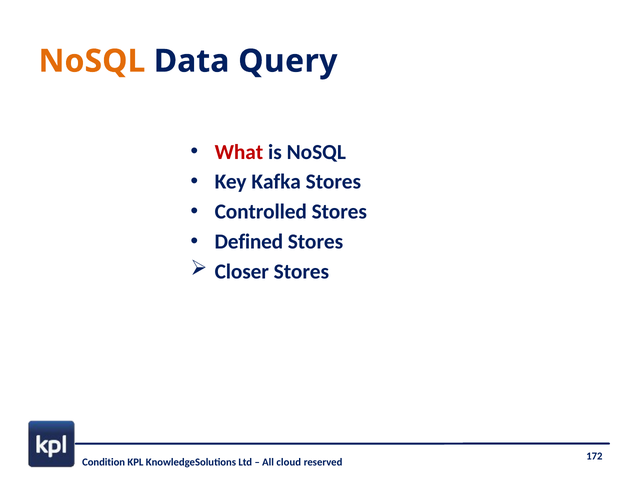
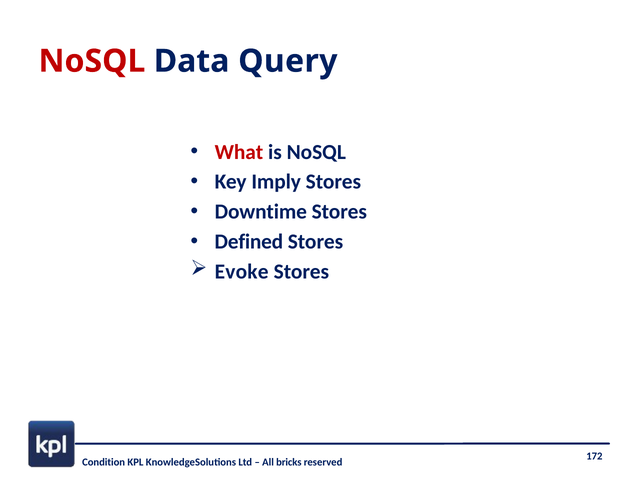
NoSQL colour: orange -> red (92, 61)
Kafka: Kafka -> Imply (276, 182)
Controlled: Controlled -> Downtime (261, 212)
Closer: Closer -> Evoke (242, 272)
cloud: cloud -> bricks (289, 462)
